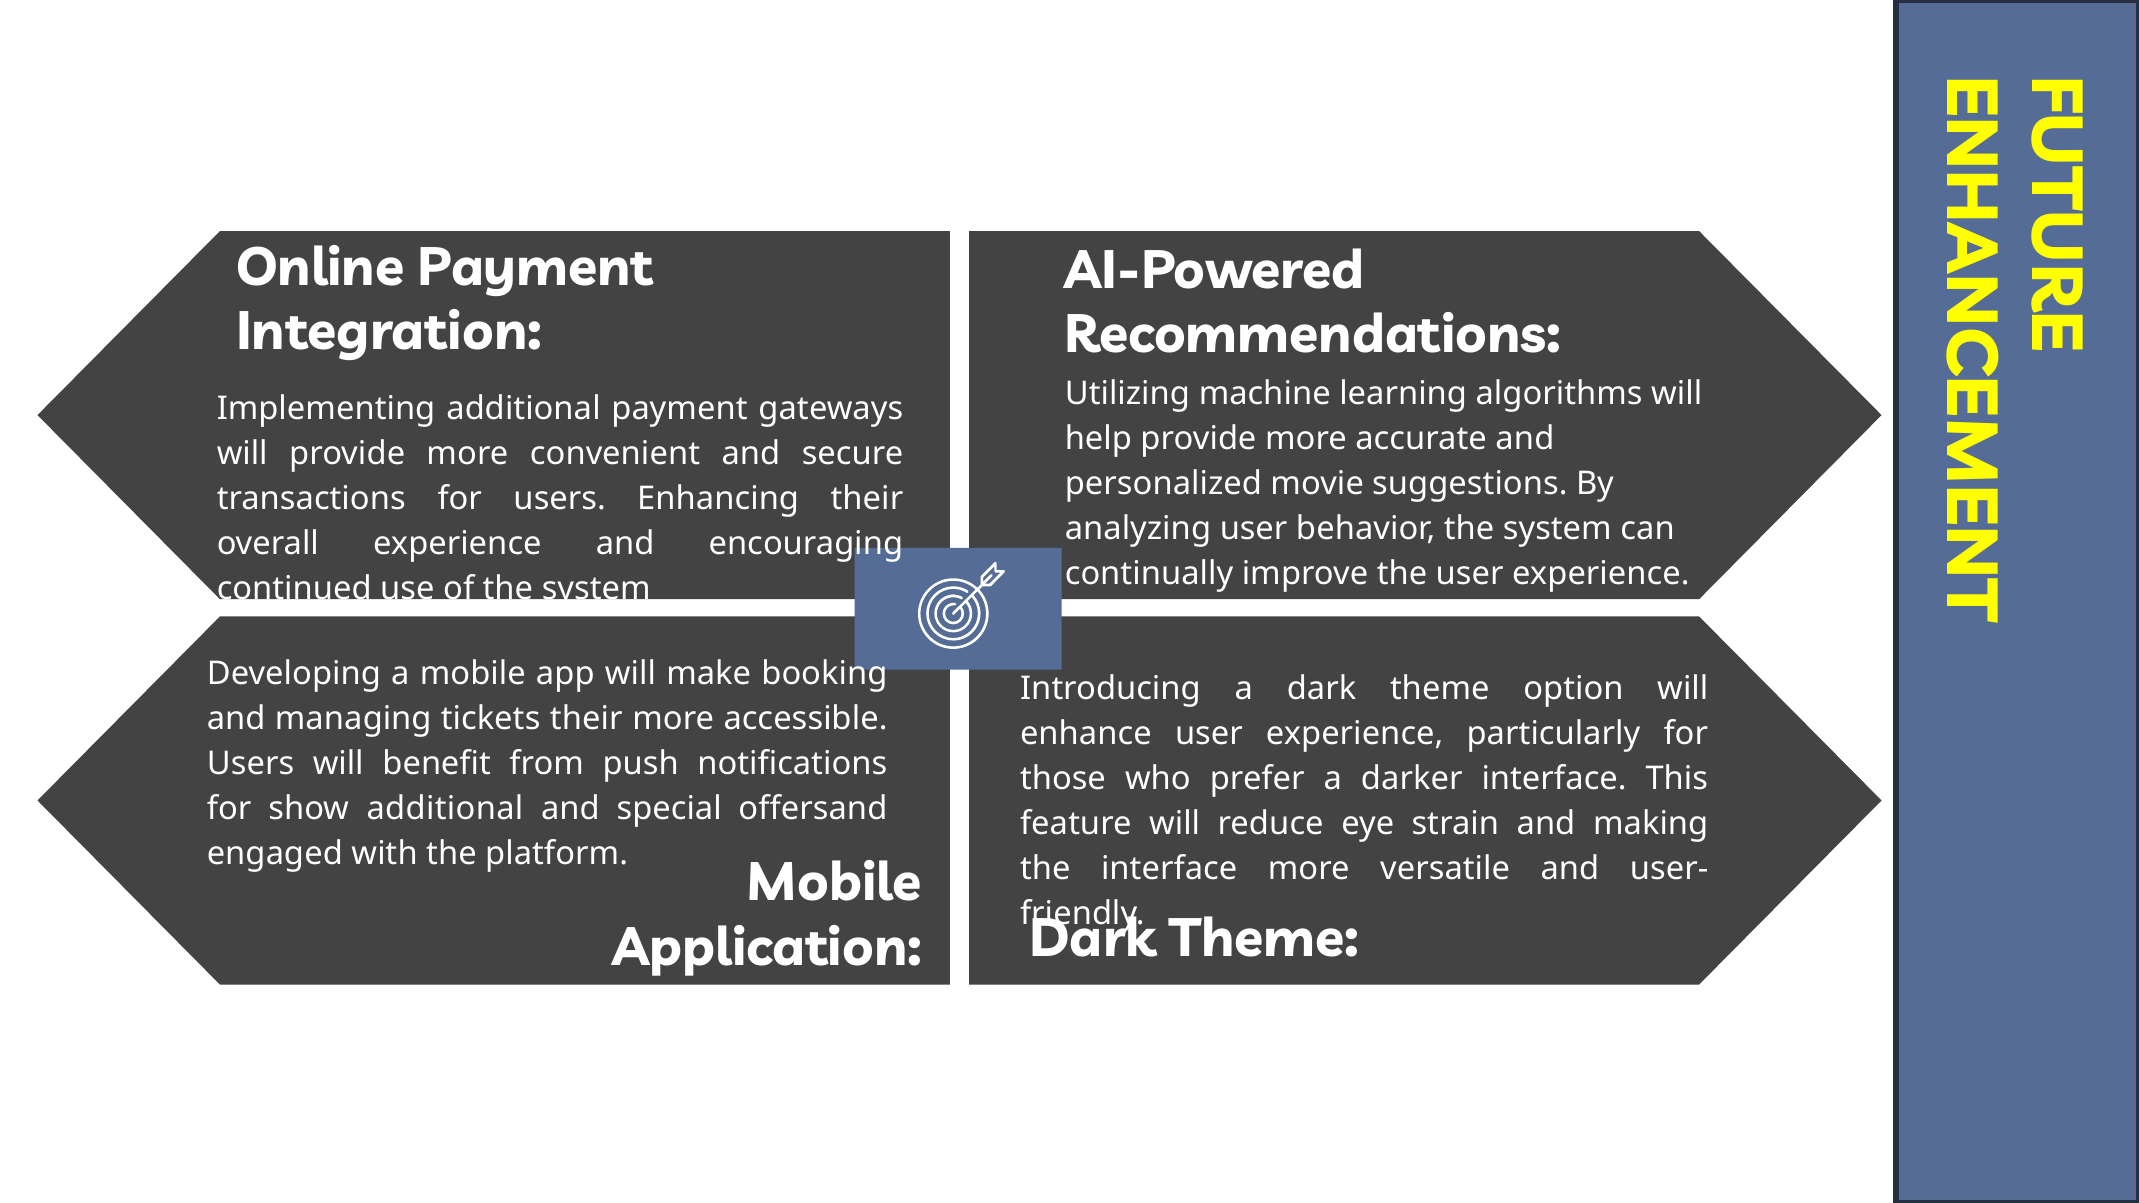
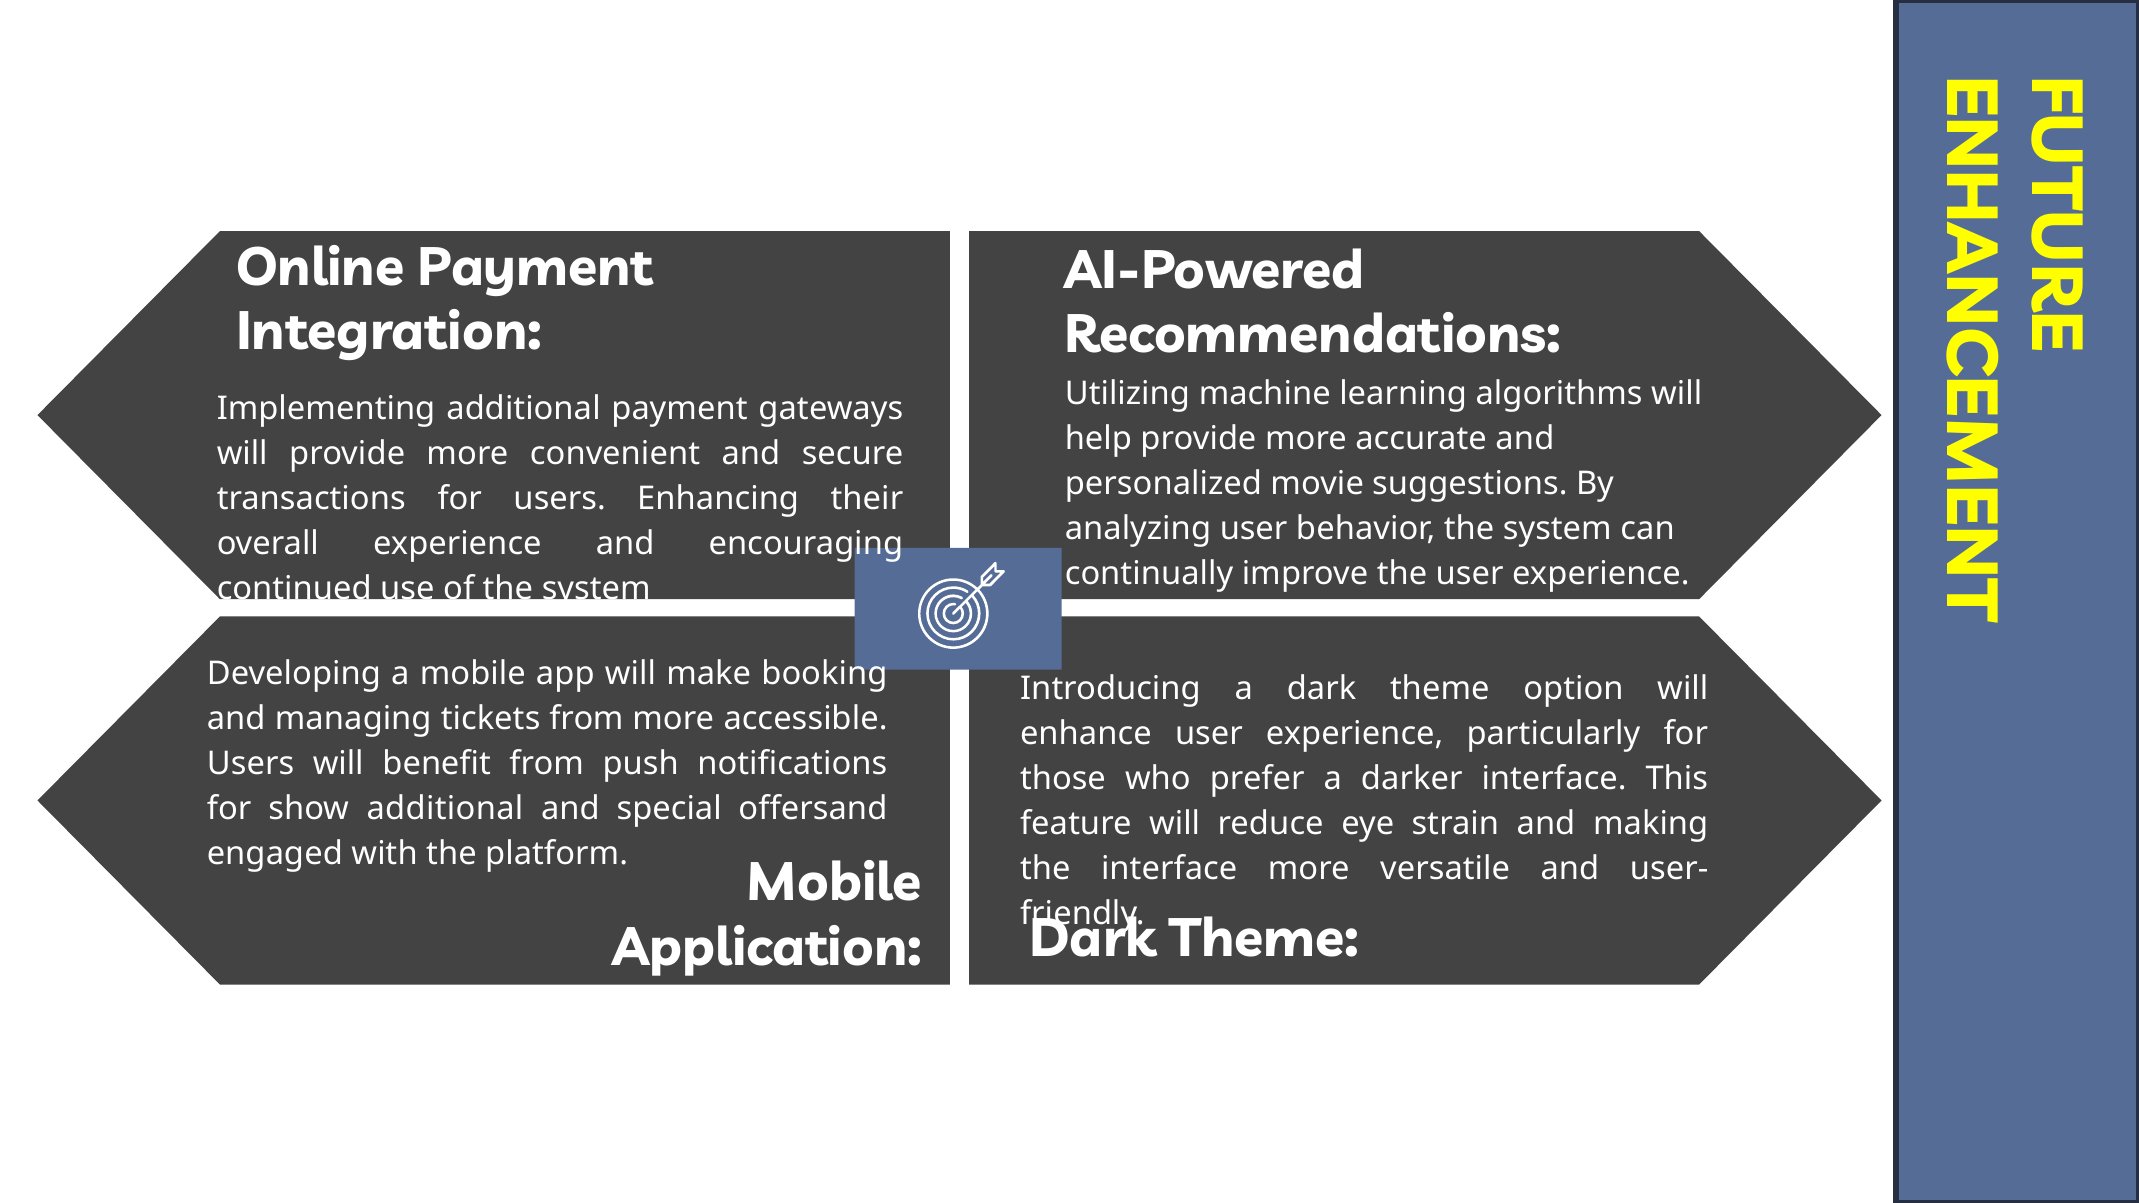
tickets their: their -> from (587, 718)
